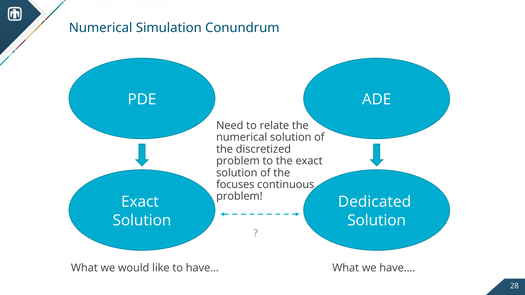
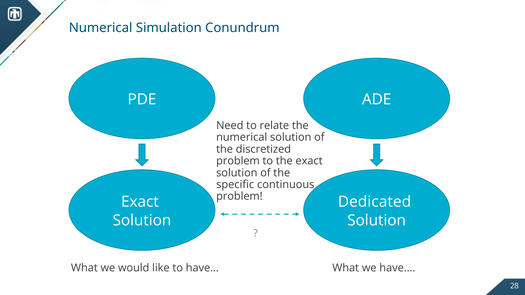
focuses: focuses -> specific (235, 185)
